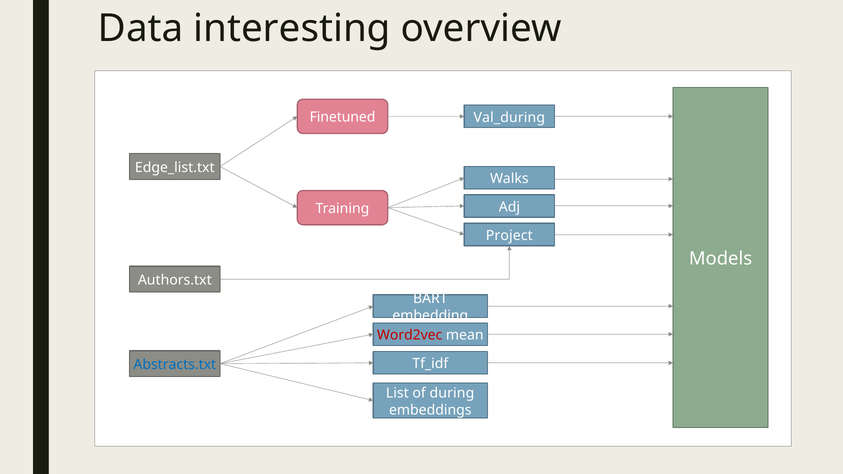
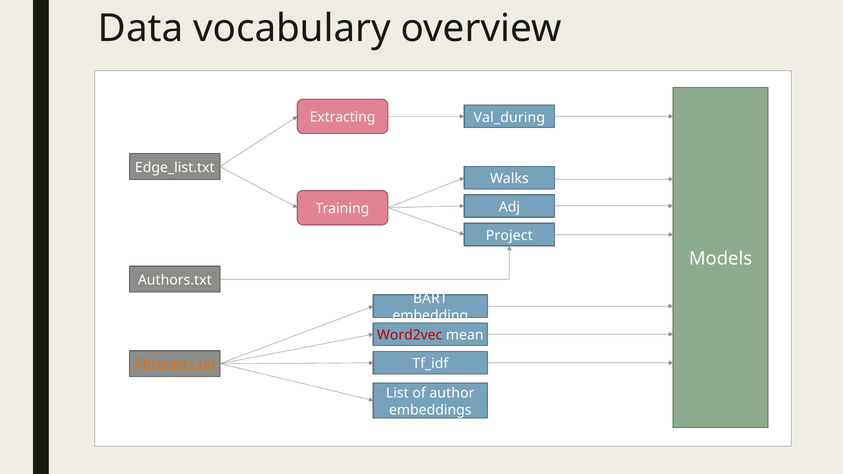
interesting: interesting -> vocabulary (292, 28)
Finetuned: Finetuned -> Extracting (343, 117)
Abstracts.txt colour: blue -> orange (175, 365)
during: during -> author (452, 393)
